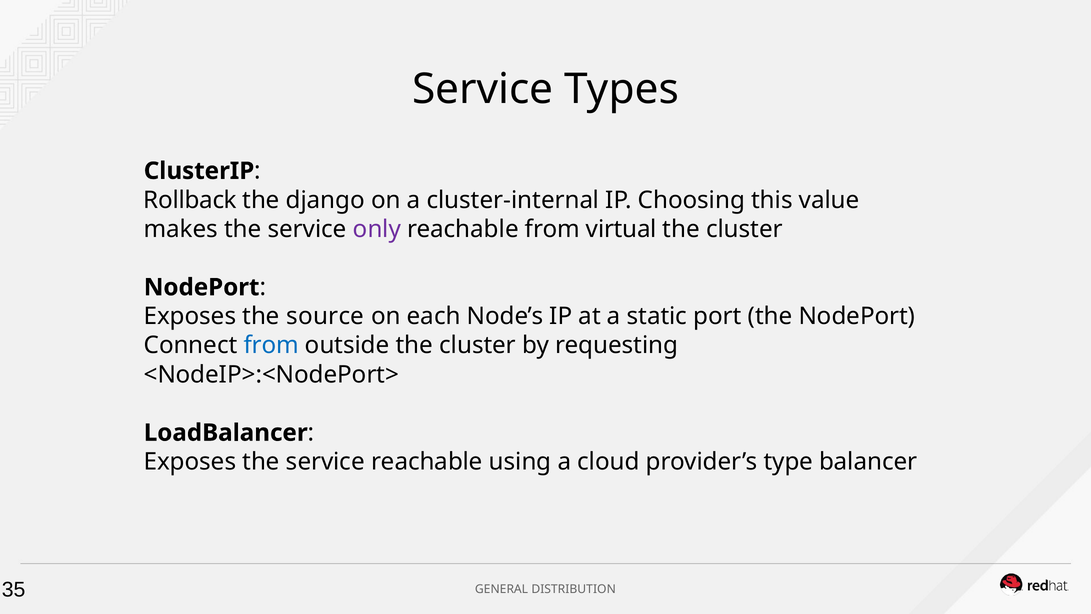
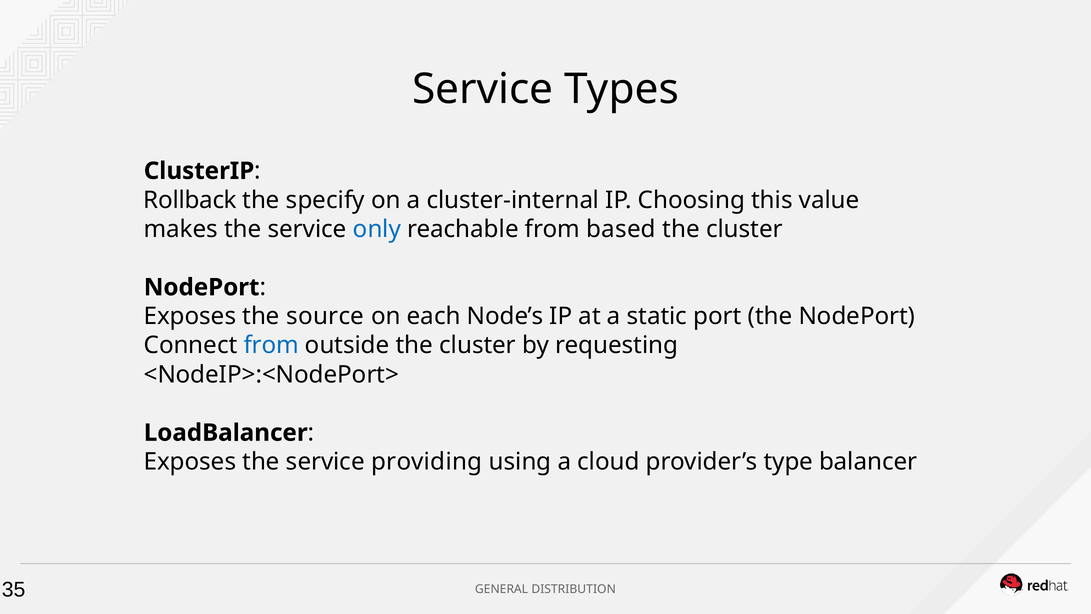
django: django -> specify (325, 200)
only colour: purple -> blue (377, 229)
virtual: virtual -> based (621, 229)
service reachable: reachable -> providing (427, 462)
